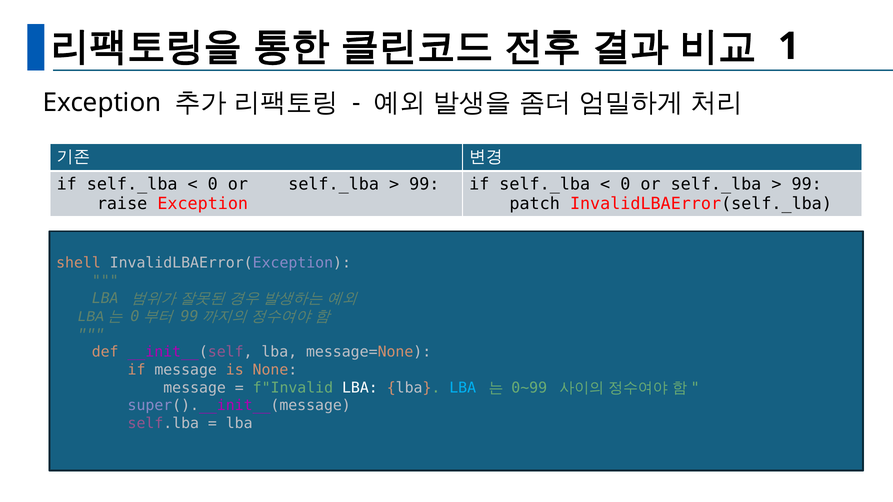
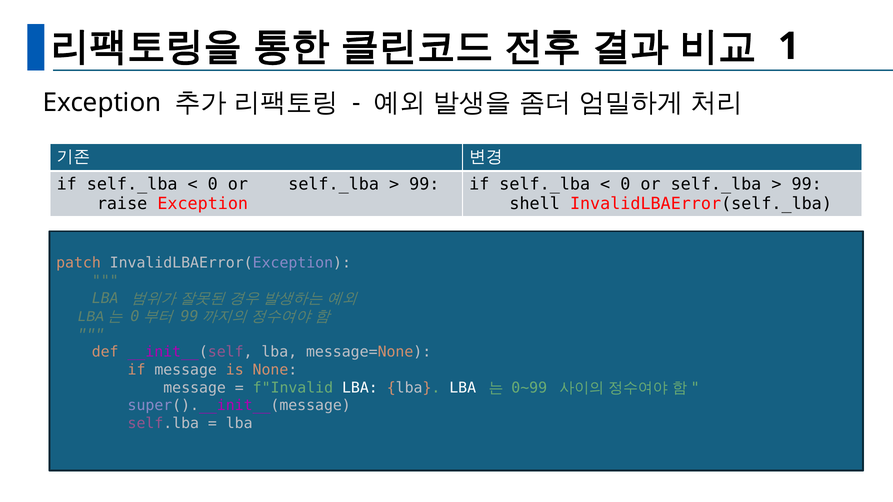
patch: patch -> shell (535, 204)
shell: shell -> patch (79, 263)
LBA colour: light blue -> white (463, 388)
